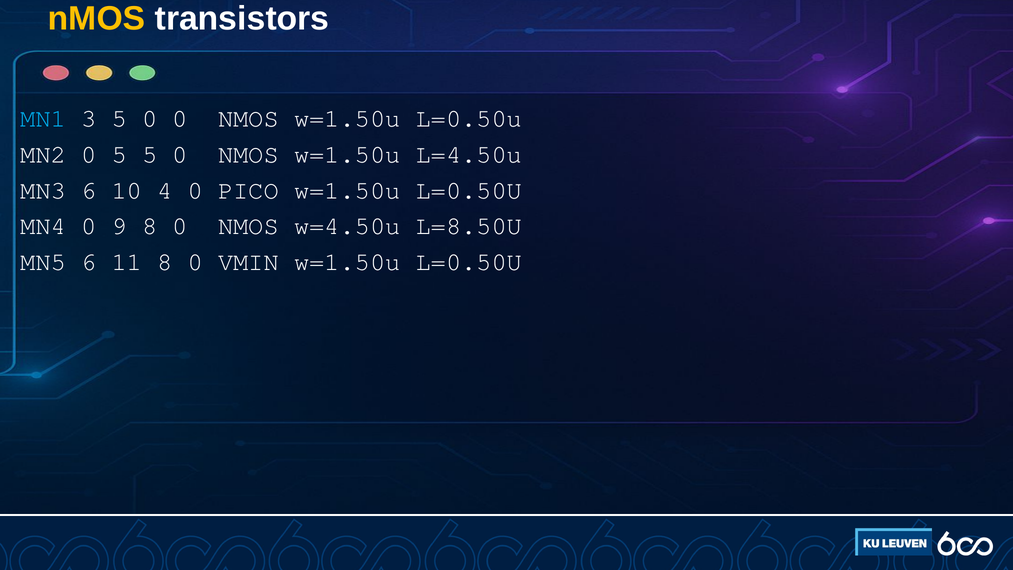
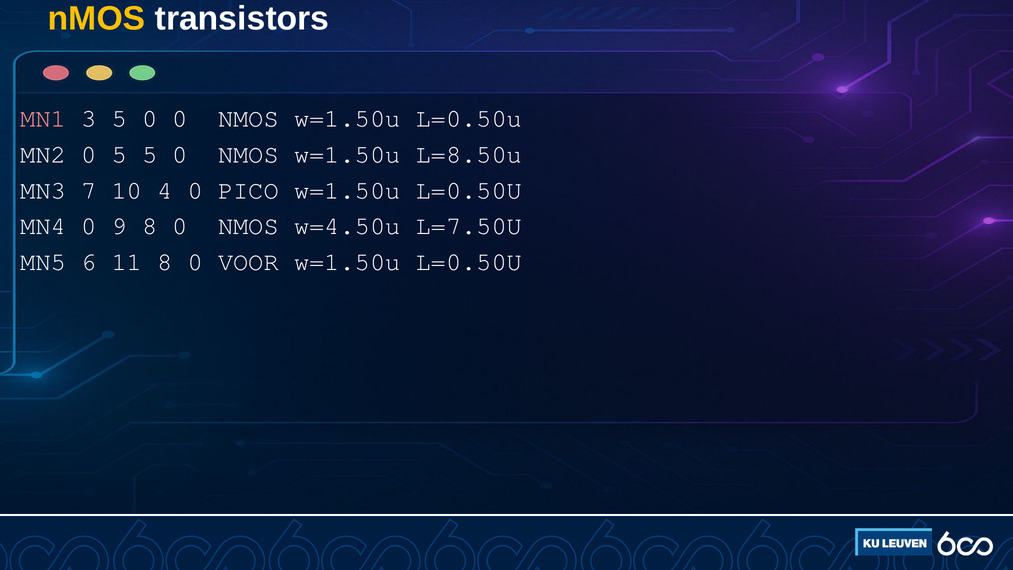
MN1 colour: light blue -> pink (43, 118)
L=4.50u: L=4.50u -> L=8.50u (469, 154)
MN3 6: 6 -> 7 (89, 190)
L=8.50U: L=8.50U -> L=7.50U (469, 226)
VMIN: VMIN -> VOOR (248, 262)
